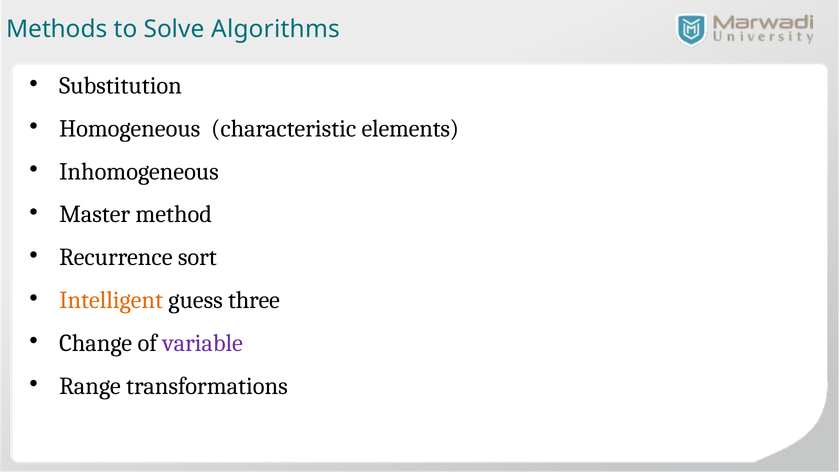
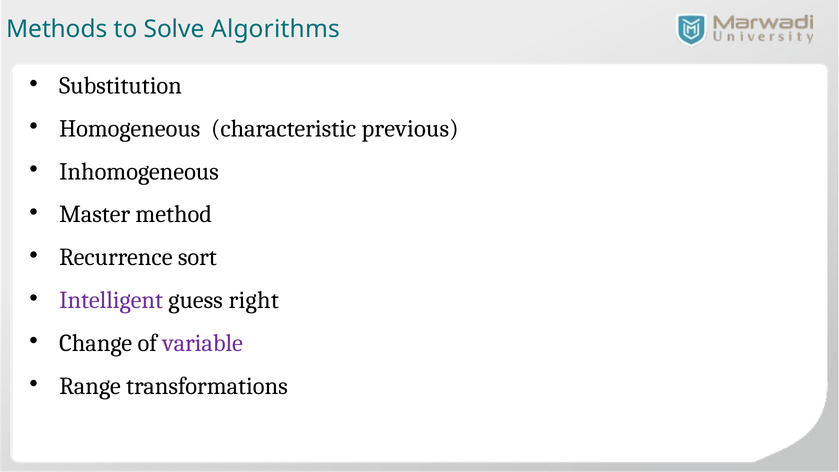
elements: elements -> previous (410, 129)
Intelligent colour: orange -> purple (111, 300)
three: three -> right (254, 300)
